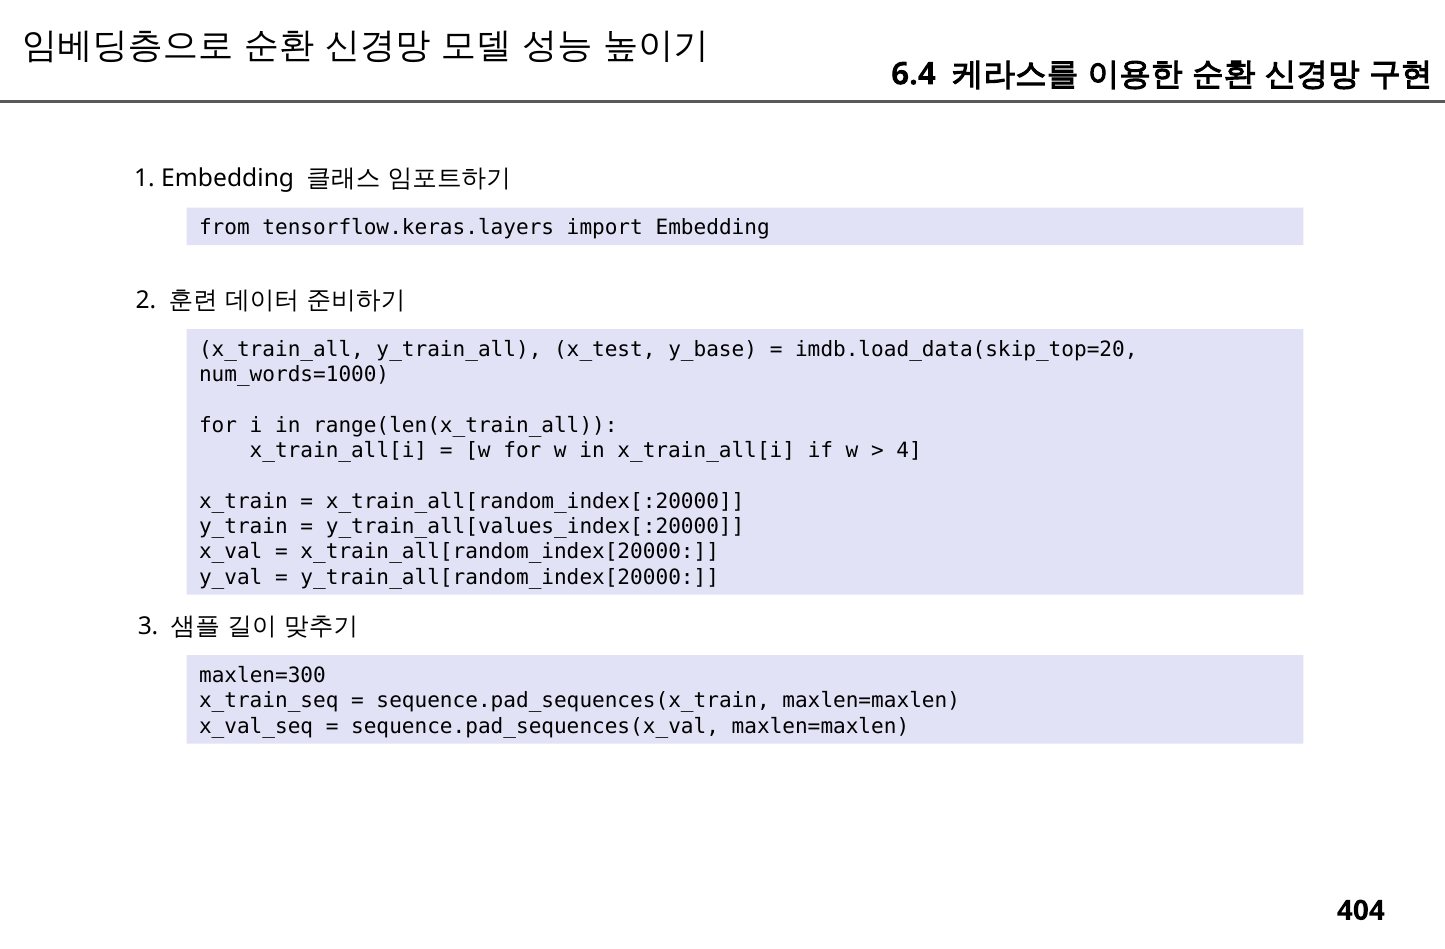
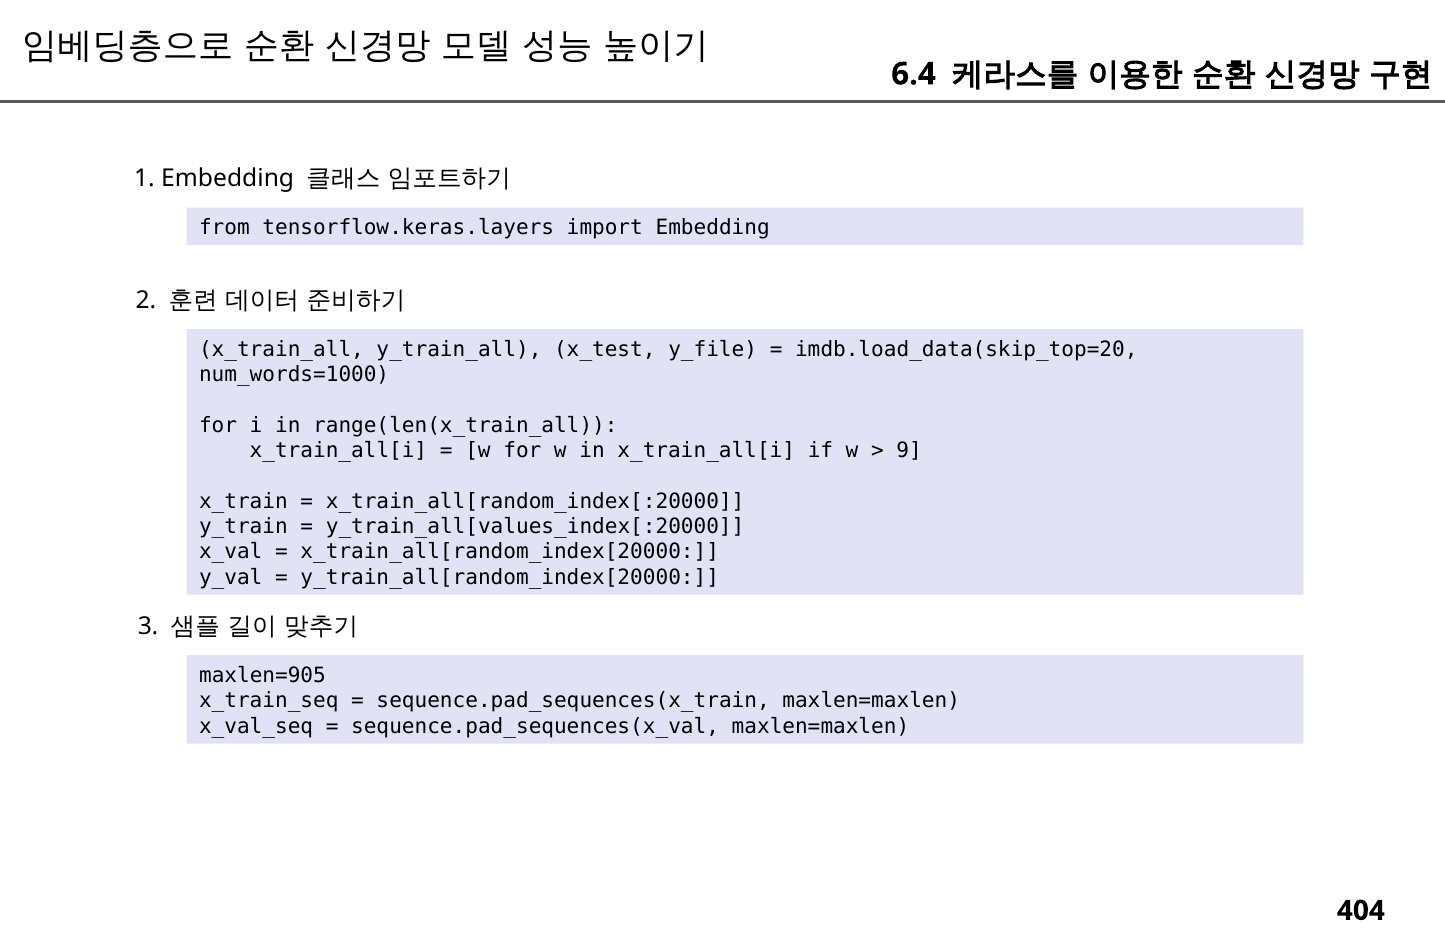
y_base: y_base -> y_file (713, 350)
4: 4 -> 9 (909, 451)
maxlen=300: maxlen=300 -> maxlen=905 (262, 676)
